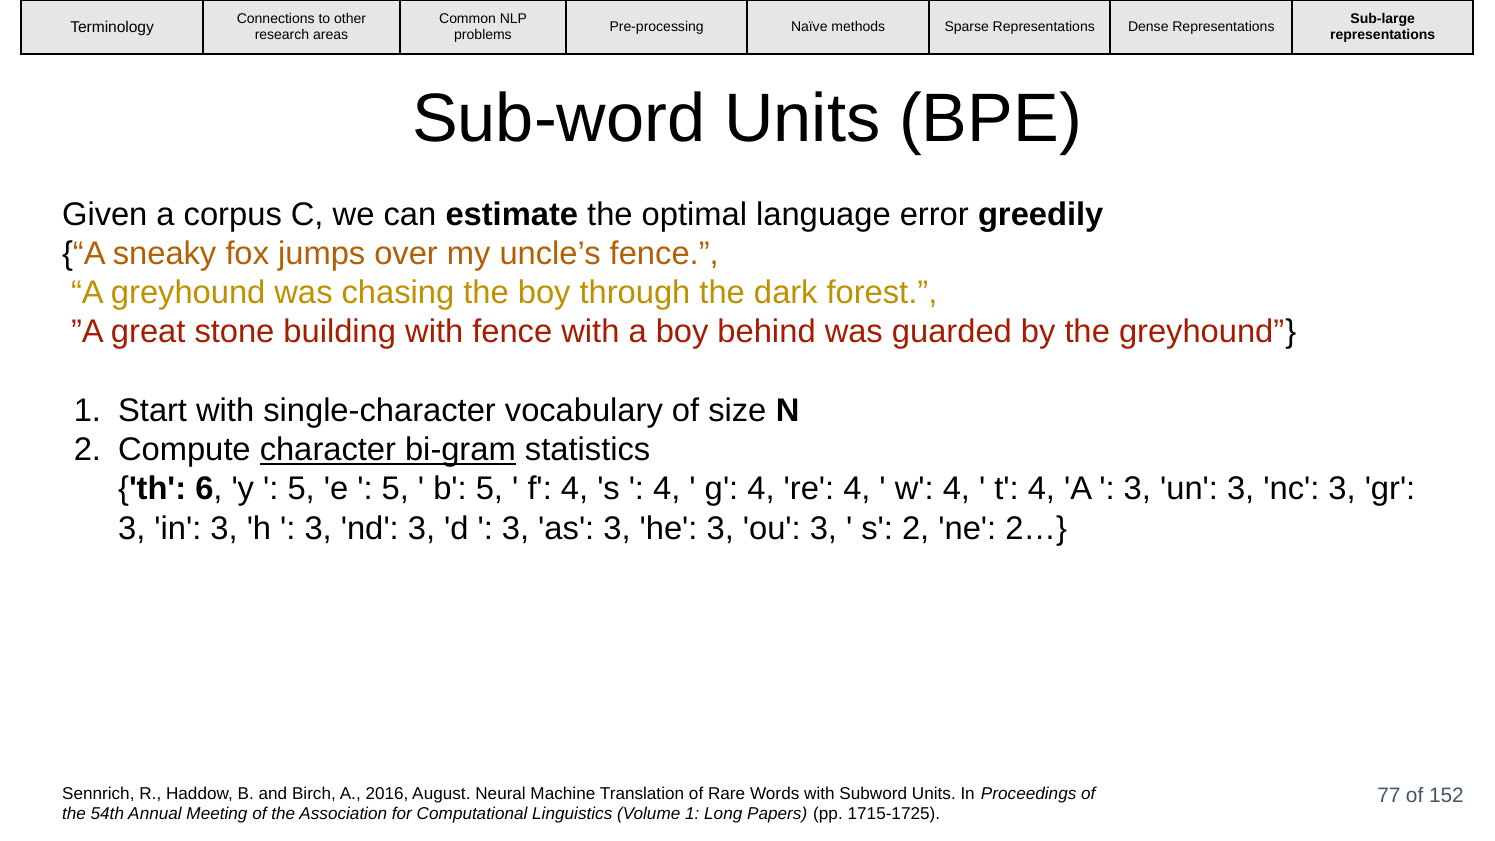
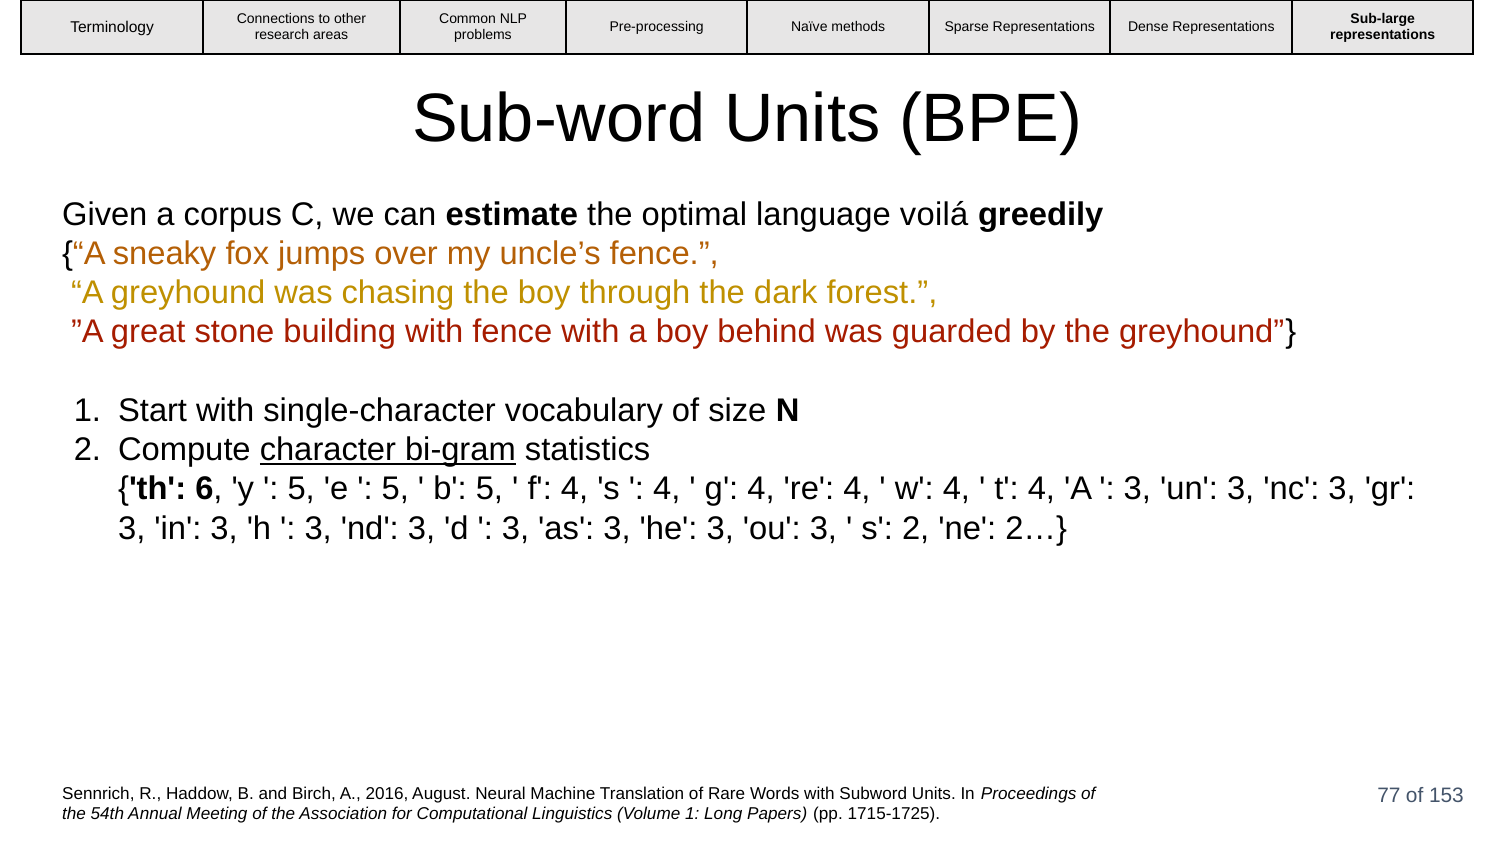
error: error -> voilá (934, 214)
152: 152 -> 153 (1446, 796)
